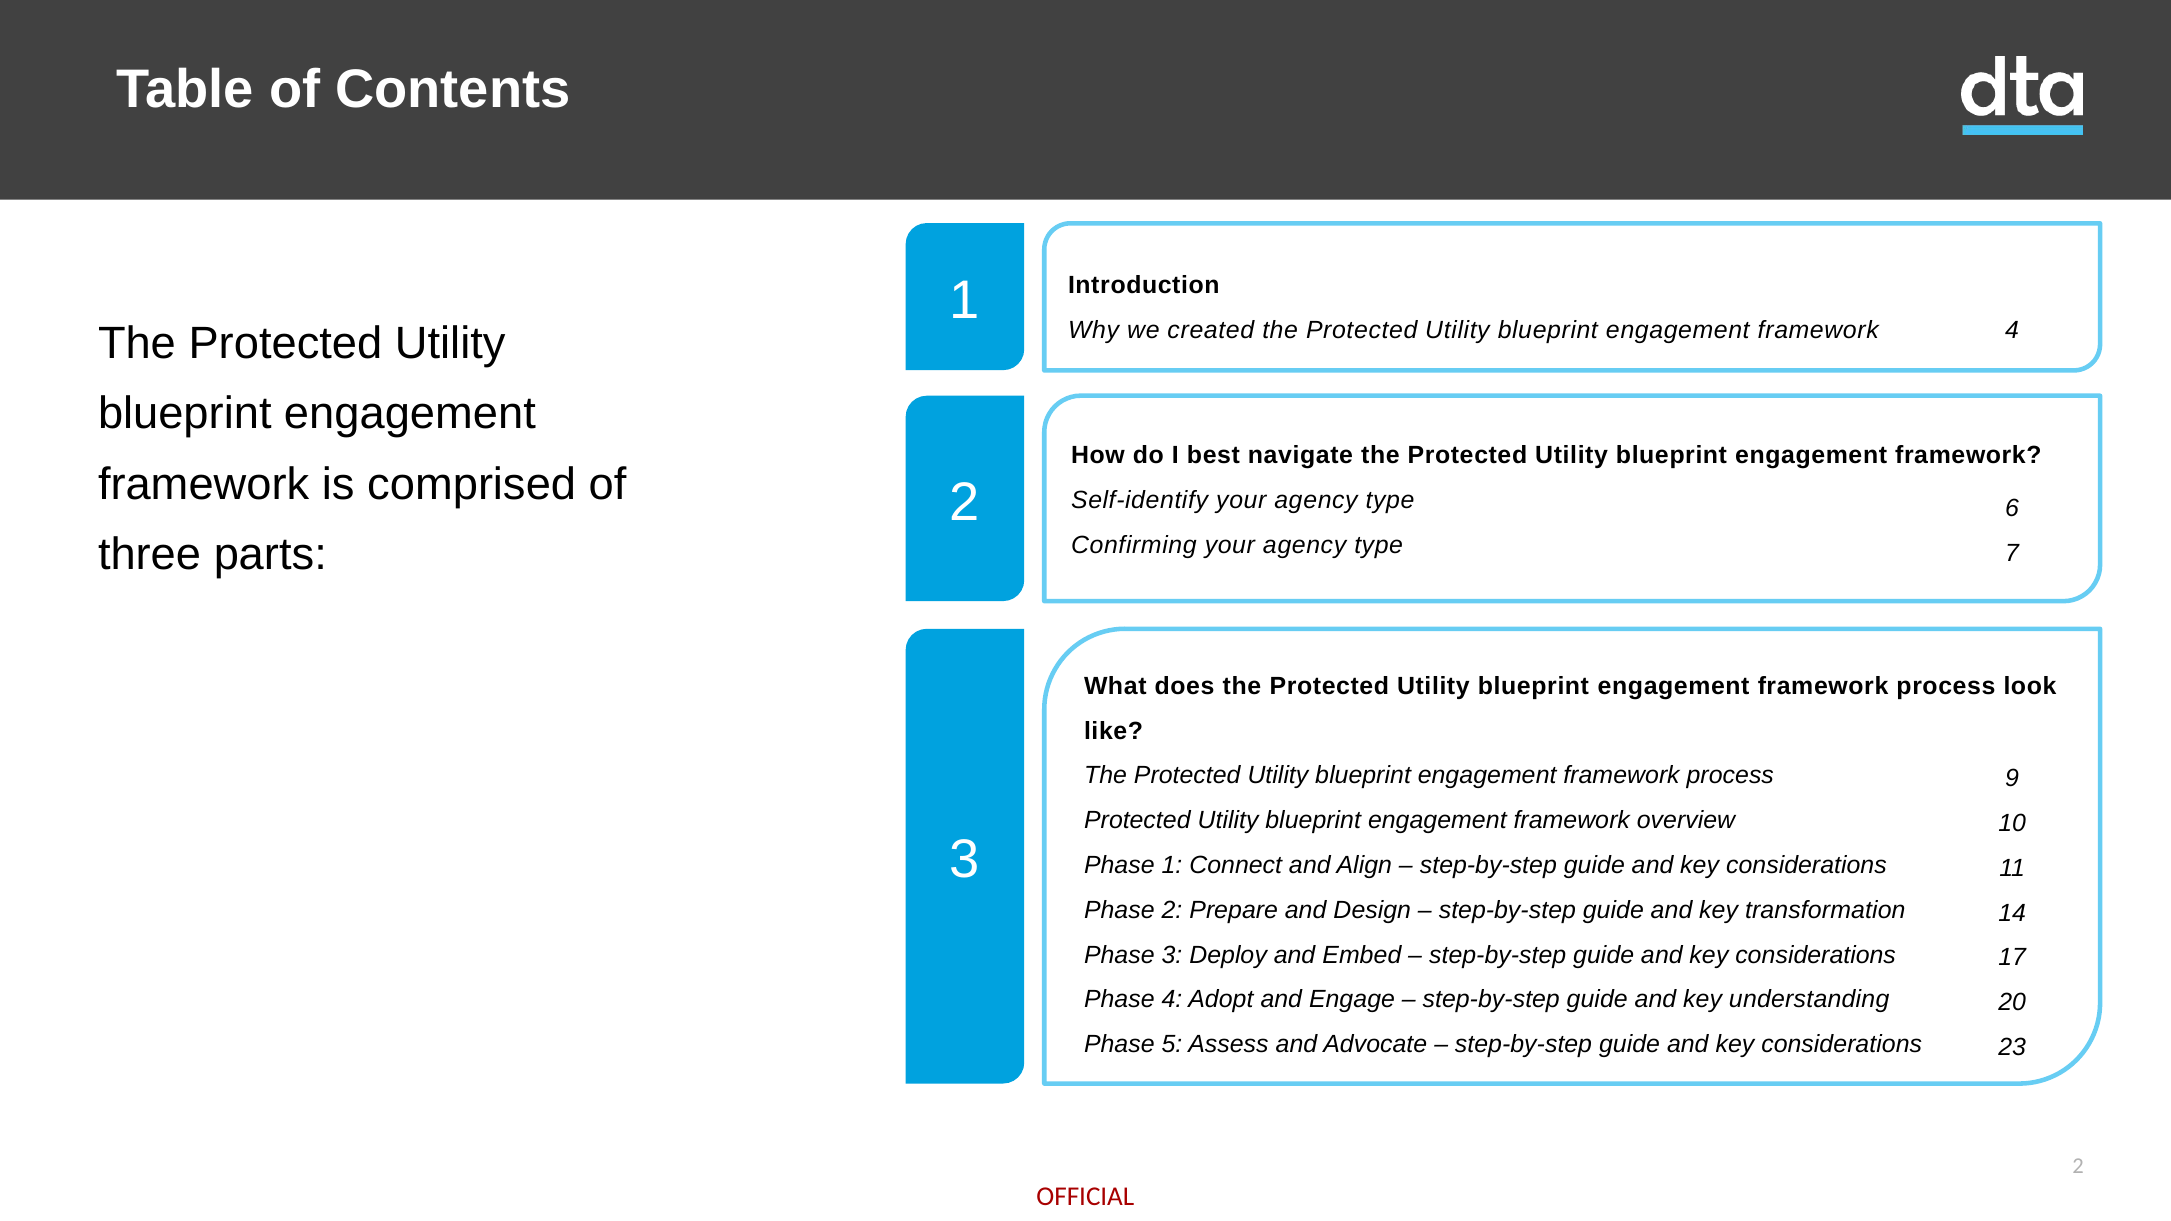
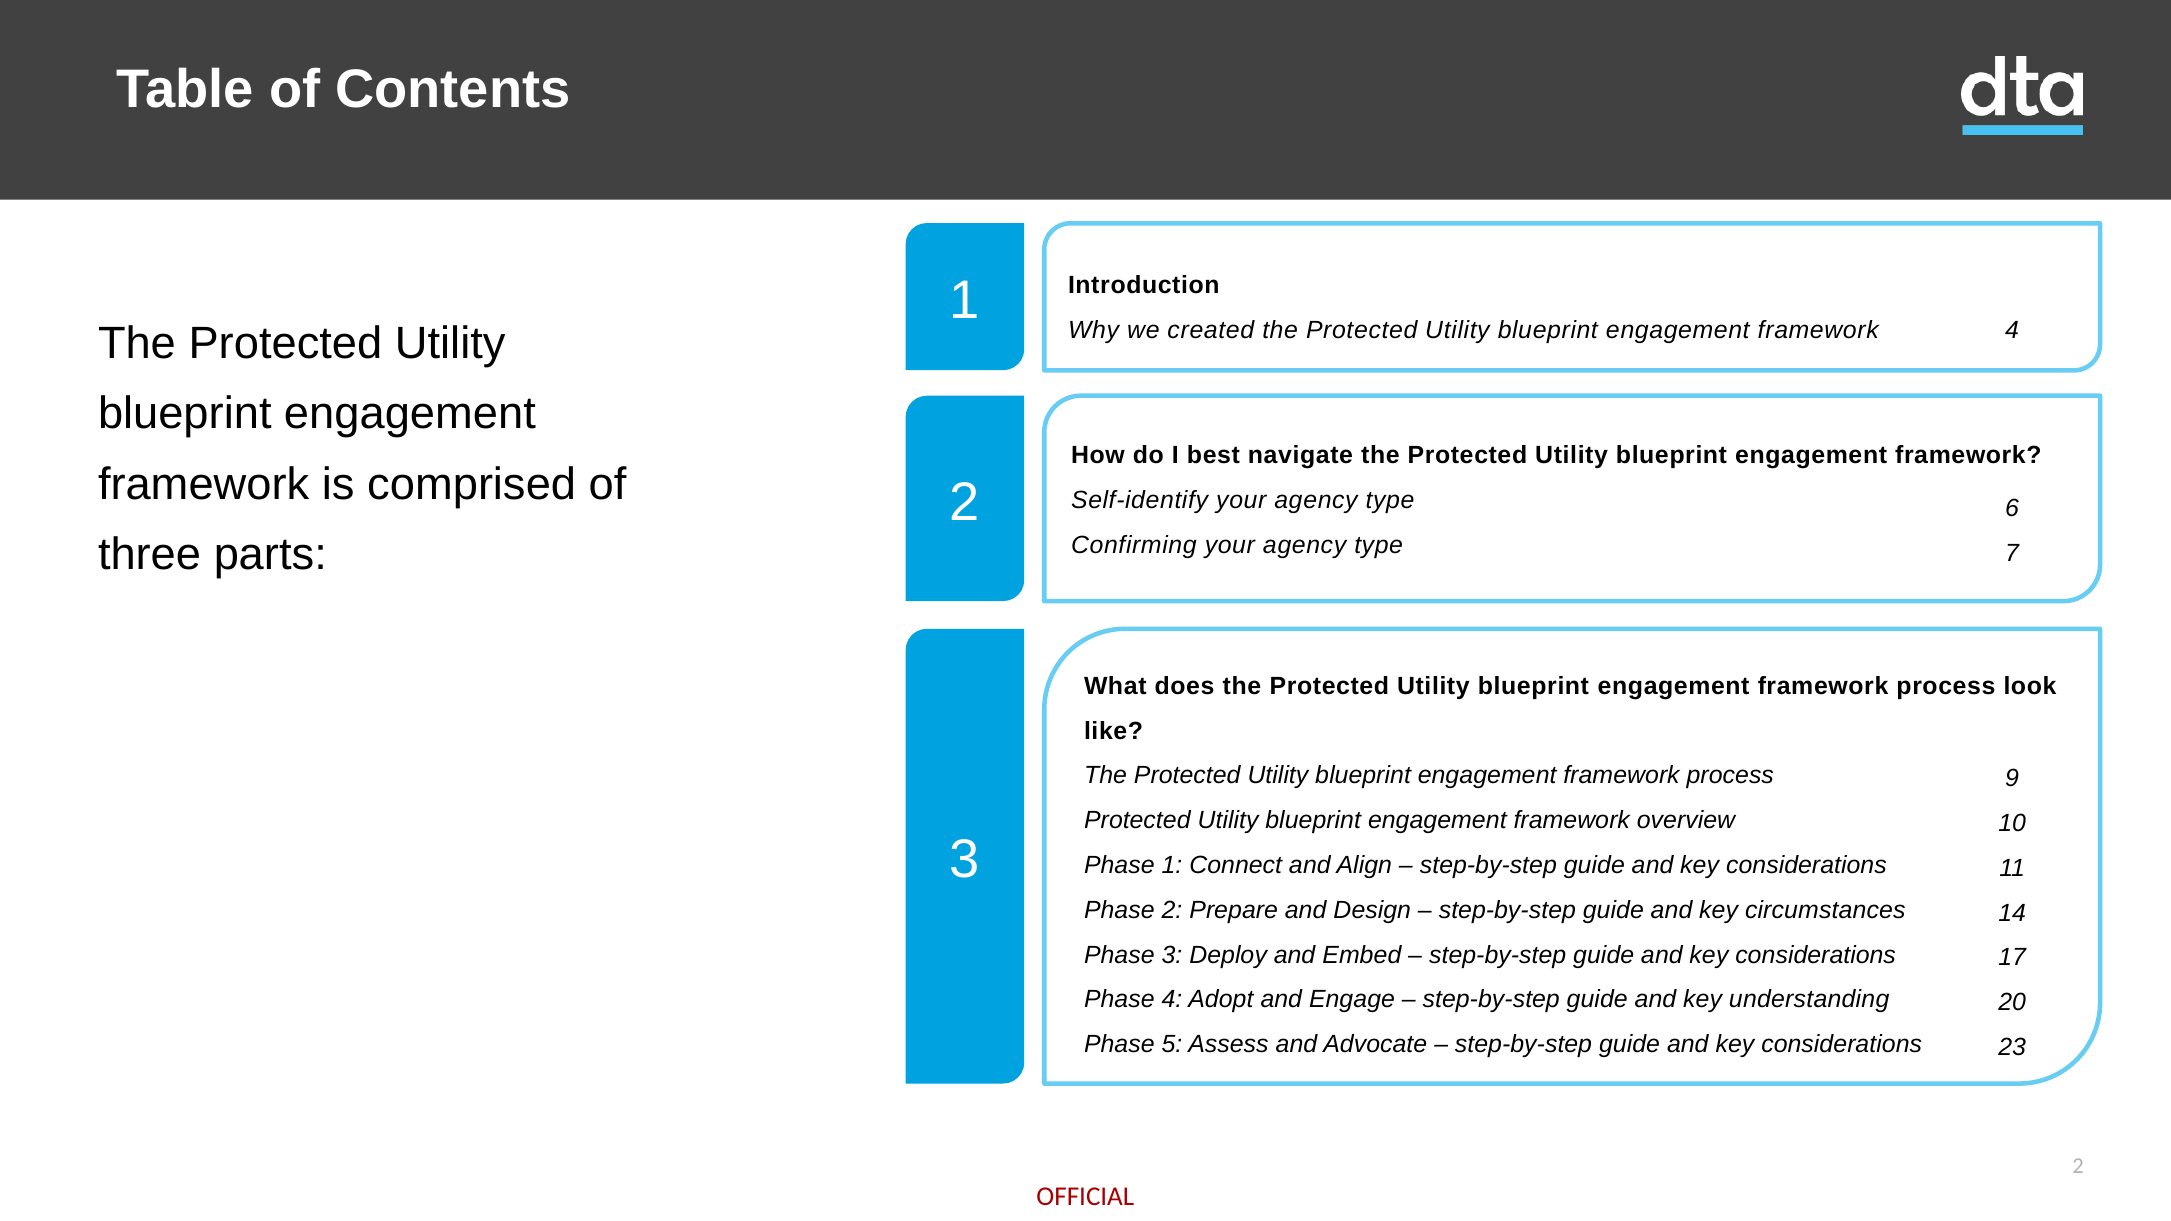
transformation: transformation -> circumstances (1825, 910)
